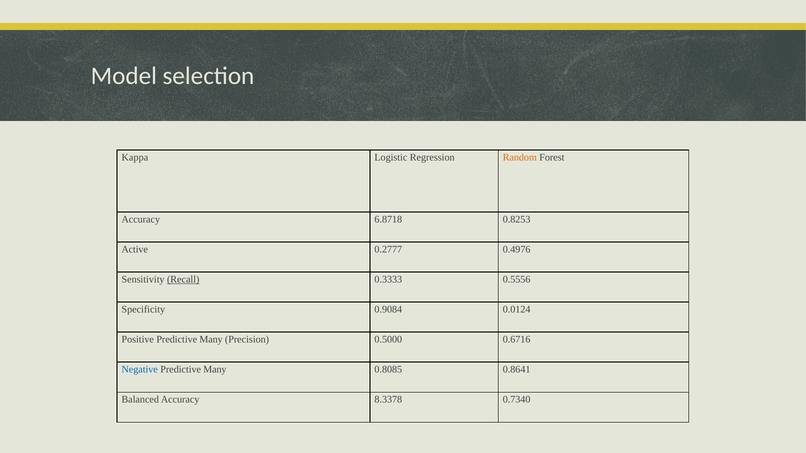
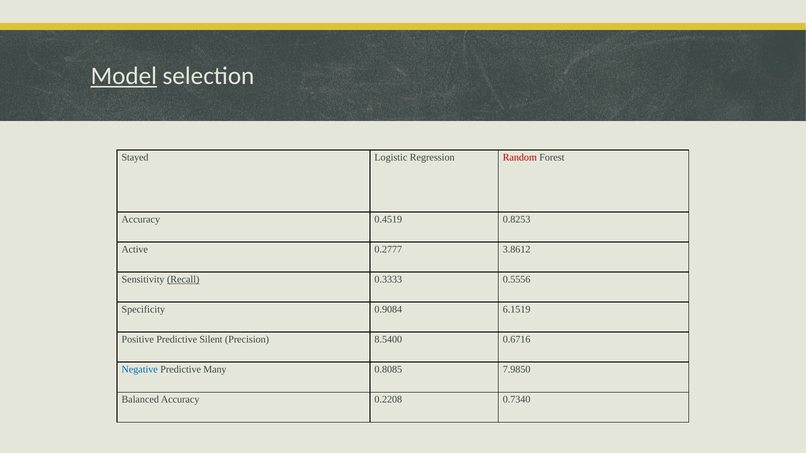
Model underline: none -> present (124, 76)
Kappa: Kappa -> Stayed (135, 157)
Random colour: orange -> red (520, 157)
6.8718: 6.8718 -> 0.4519 (388, 219)
0.4976: 0.4976 -> 3.8612 (517, 249)
0.0124: 0.0124 -> 6.1519 (517, 310)
Positive Predictive Many: Many -> Silent (211, 340)
0.5000: 0.5000 -> 8.5400 (388, 340)
0.8641: 0.8641 -> 7.9850 (517, 370)
8.3378: 8.3378 -> 0.2208 (388, 400)
